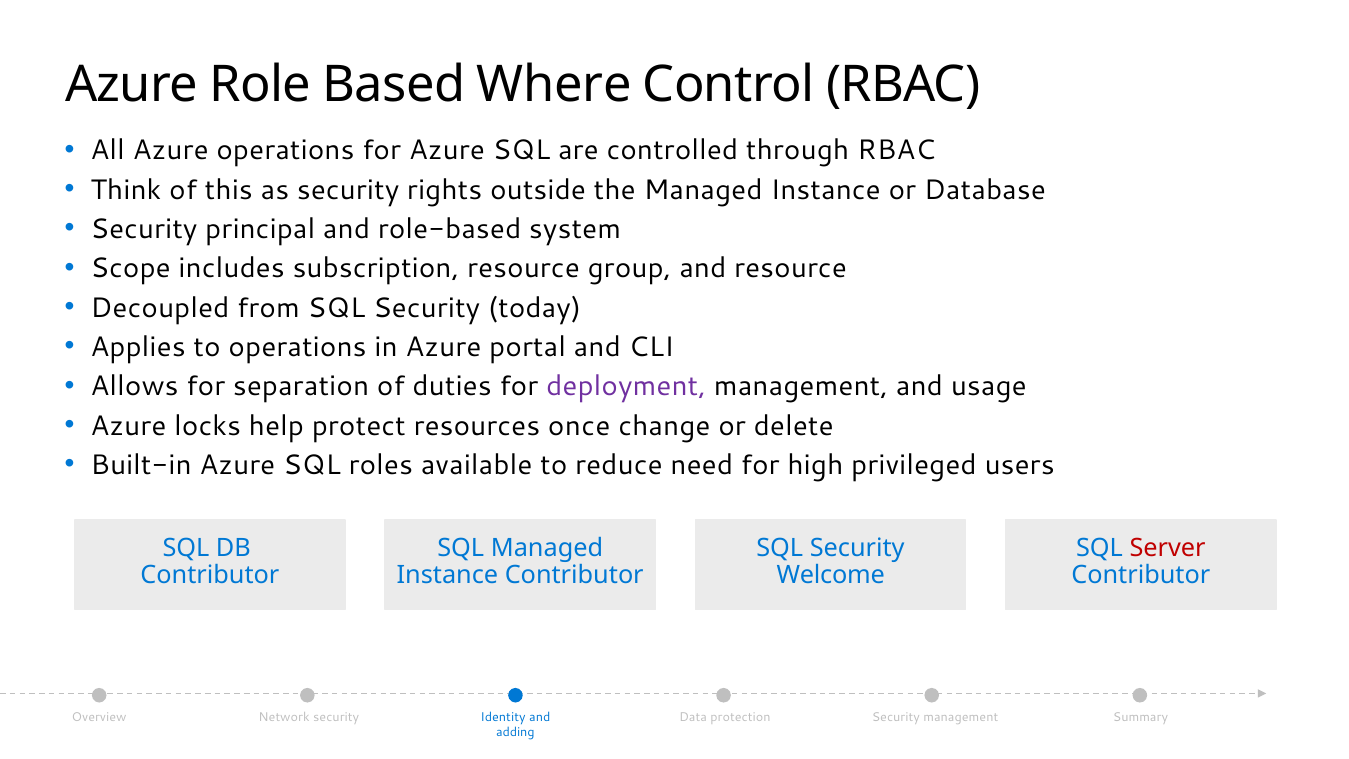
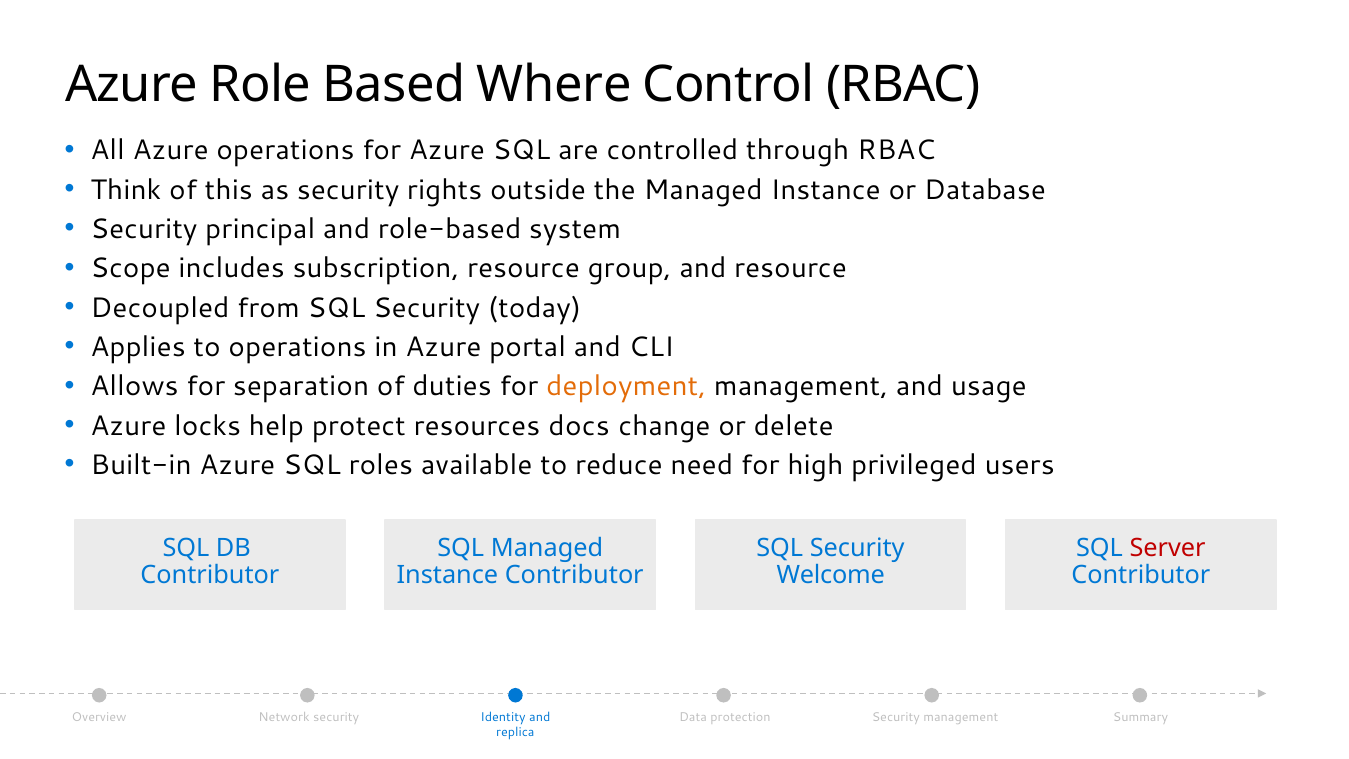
deployment colour: purple -> orange (626, 386)
once: once -> docs (579, 426)
adding: adding -> replica (515, 732)
